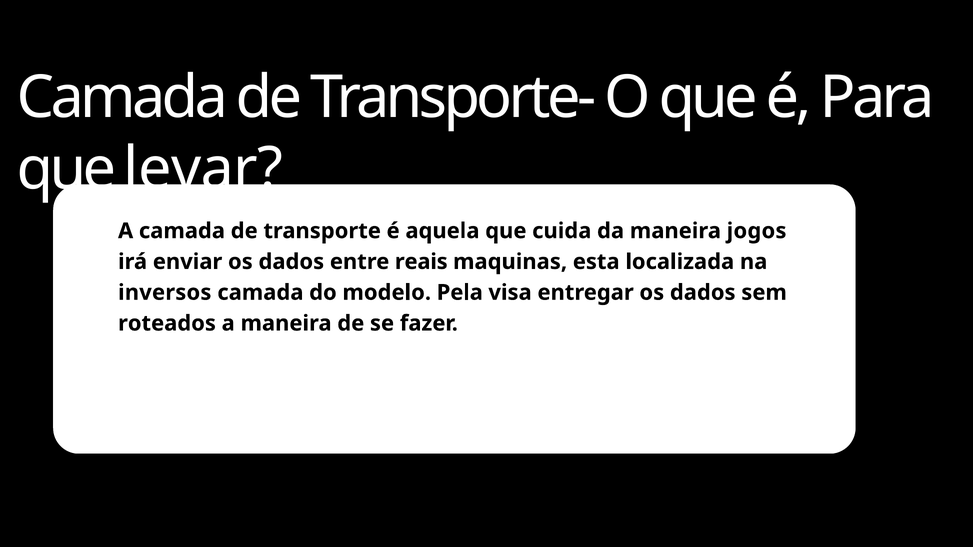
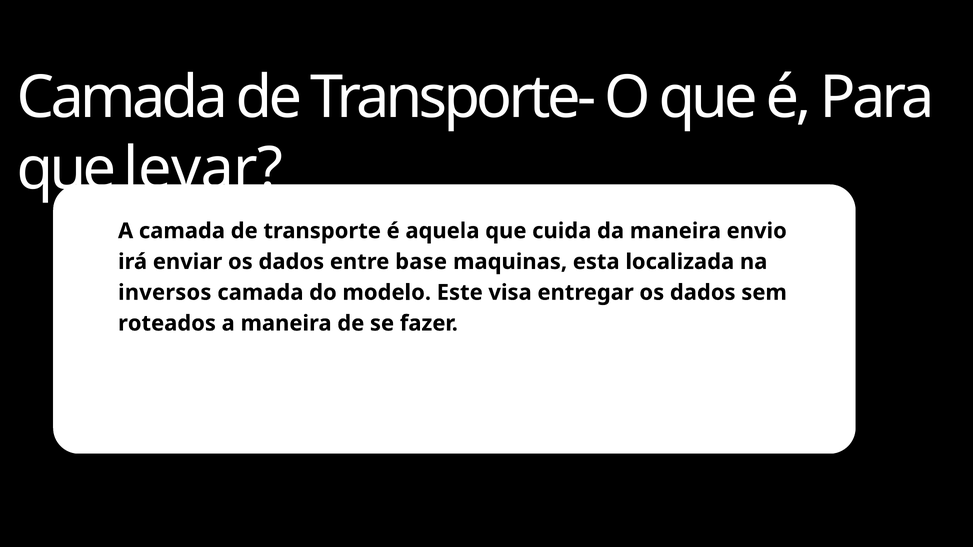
jogos: jogos -> envio (757, 231)
reais: reais -> base (421, 262)
Pela: Pela -> Este (460, 293)
